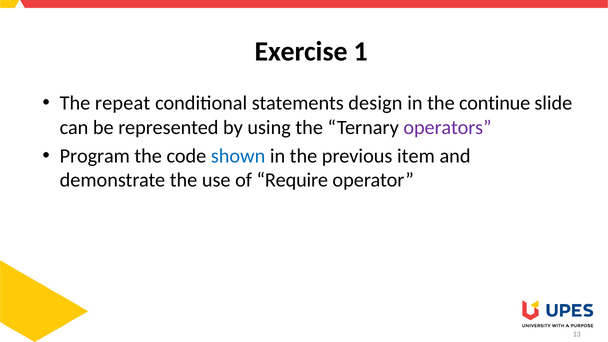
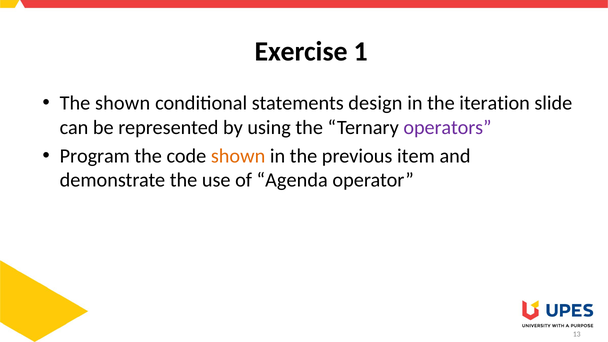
The repeat: repeat -> shown (123, 103)
continue: continue -> iteration (495, 103)
shown colour: blue -> orange (238, 156)
Require: Require -> Agenda (292, 180)
